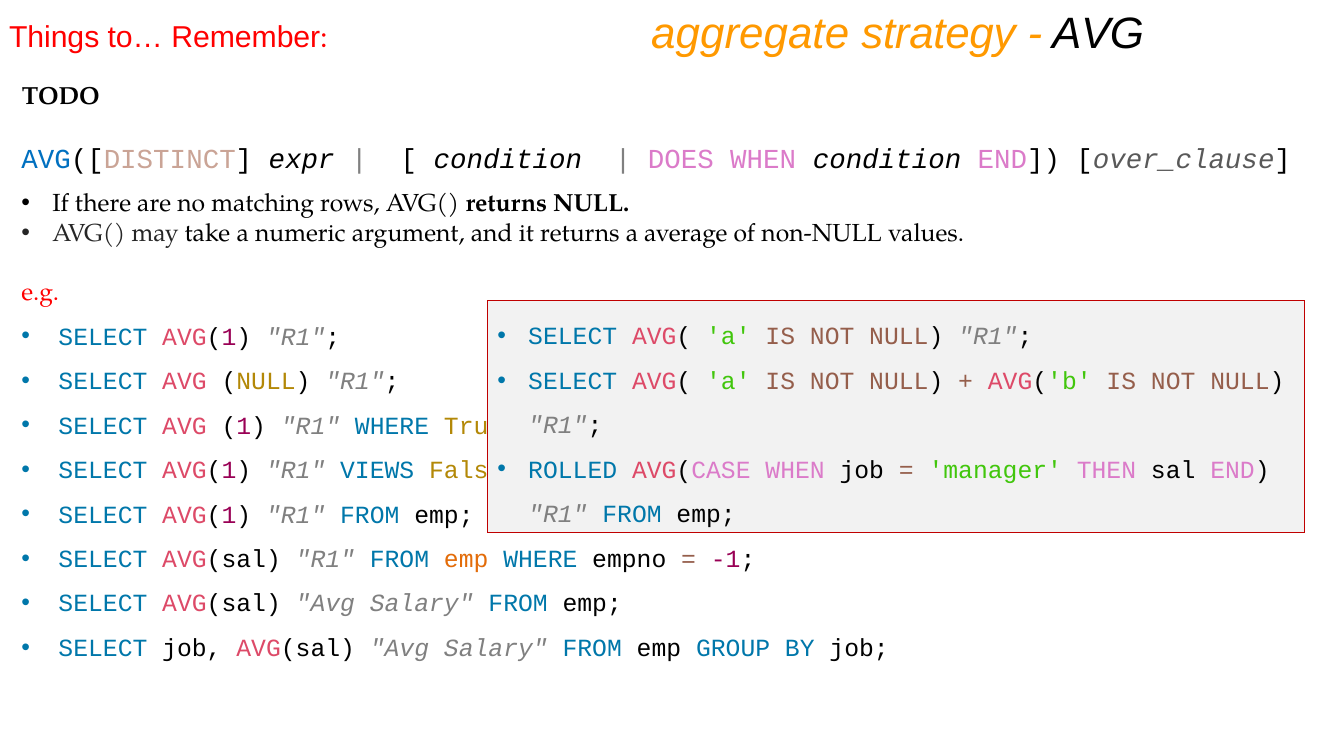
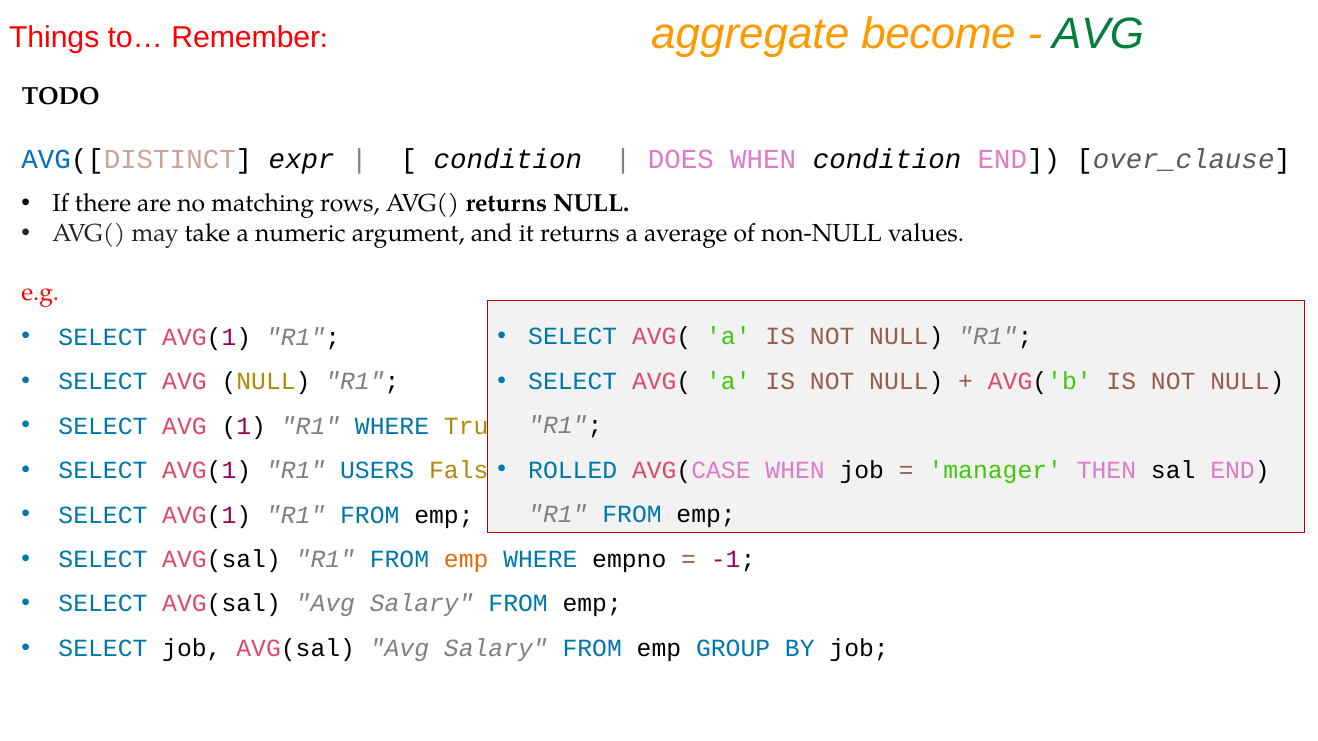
strategy: strategy -> become (938, 34)
AVG colour: black -> green (1098, 34)
VIEWS: VIEWS -> USERS (377, 471)
